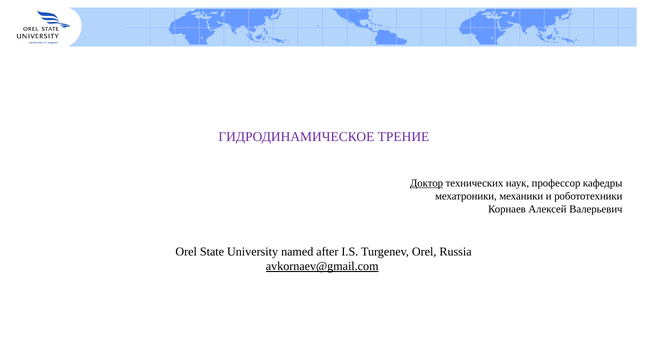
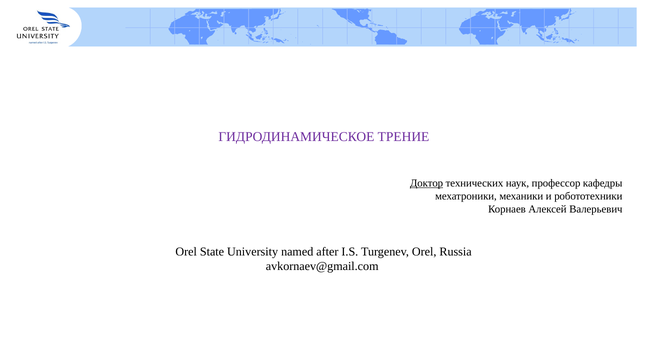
avkornaev@gmail.com underline: present -> none (322, 266)
